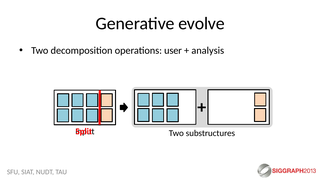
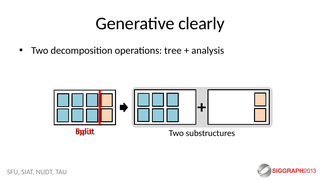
evolve: evolve -> clearly (201, 23)
user: user -> tree (173, 50)
